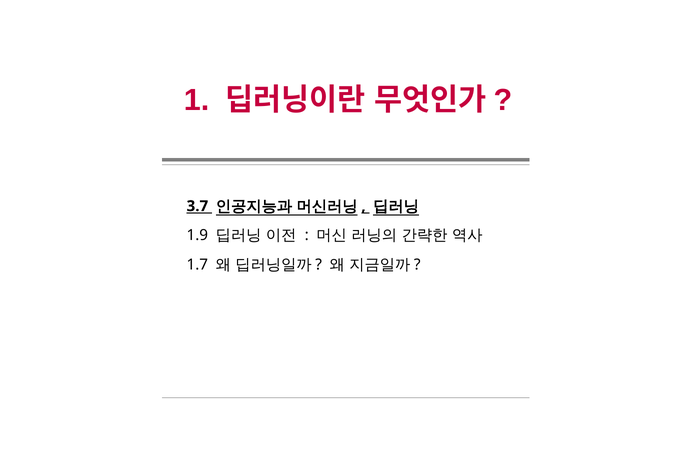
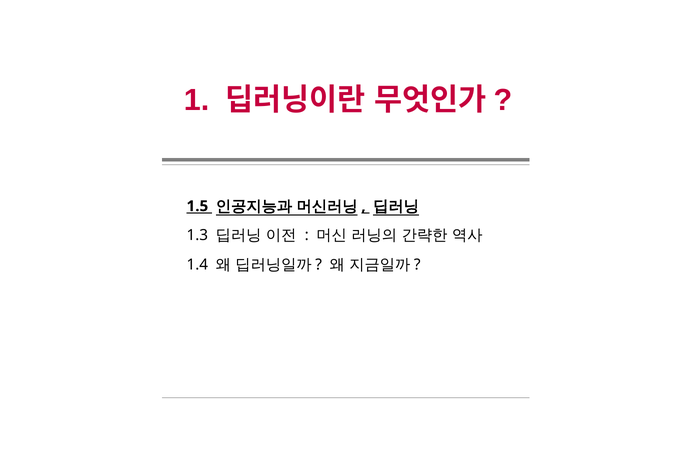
3.7: 3.7 -> 1.5 (197, 206)
1.9: 1.9 -> 1.3 (197, 235)
1.7: 1.7 -> 1.4 (197, 264)
